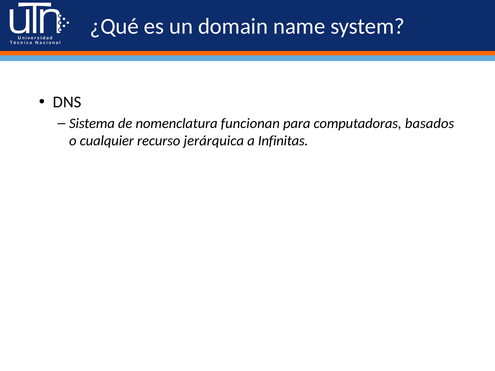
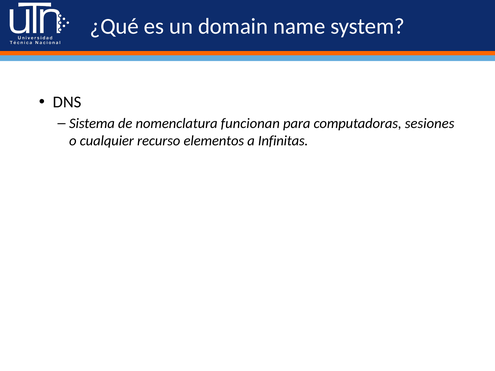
basados: basados -> sesiones (430, 124)
jerárquica: jerárquica -> elementos (214, 141)
